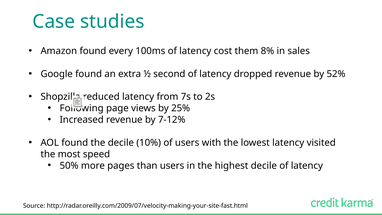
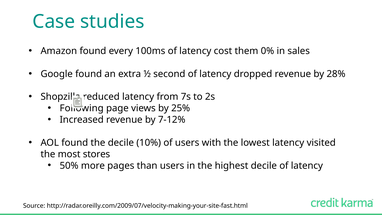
8%: 8% -> 0% (267, 51)
52%: 52% -> 28% (336, 74)
speed: speed -> stores (97, 154)
